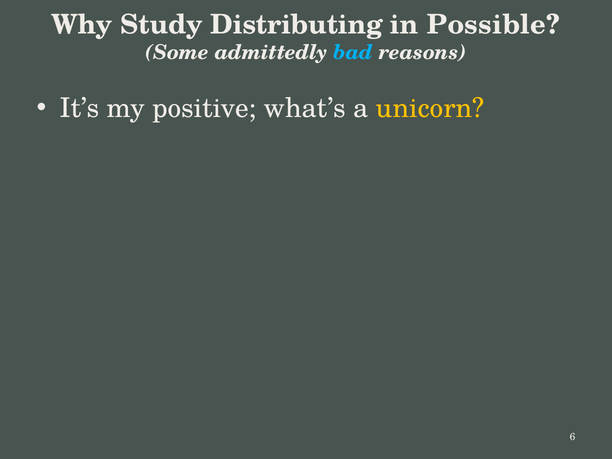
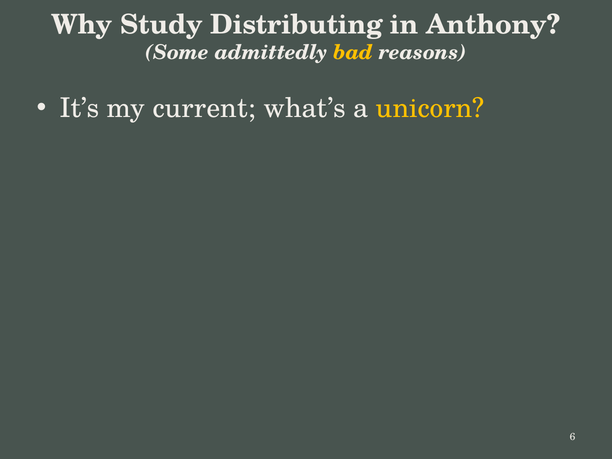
Possible: Possible -> Anthony (493, 25)
bad colour: light blue -> yellow (353, 53)
positive: positive -> current (204, 108)
